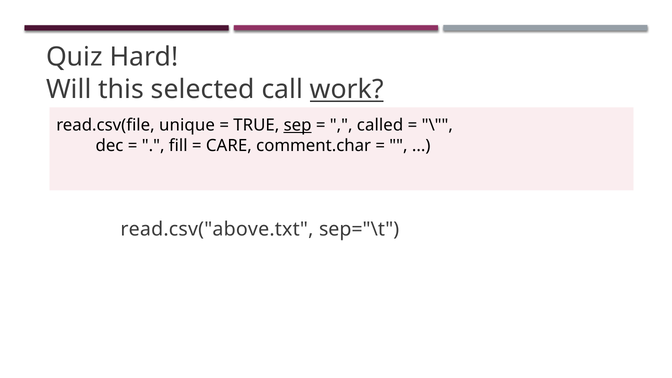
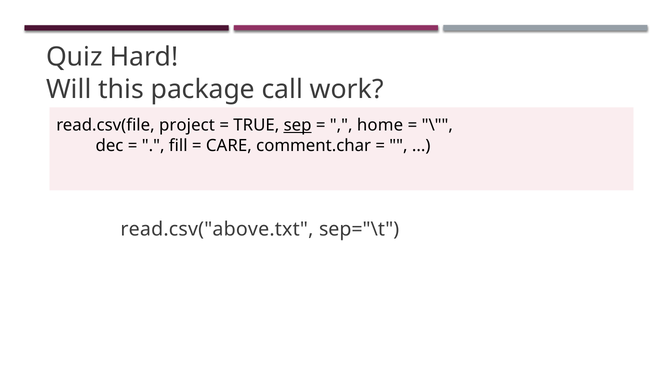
selected: selected -> package (203, 90)
work underline: present -> none (347, 90)
unique: unique -> project (187, 125)
called: called -> home (380, 125)
